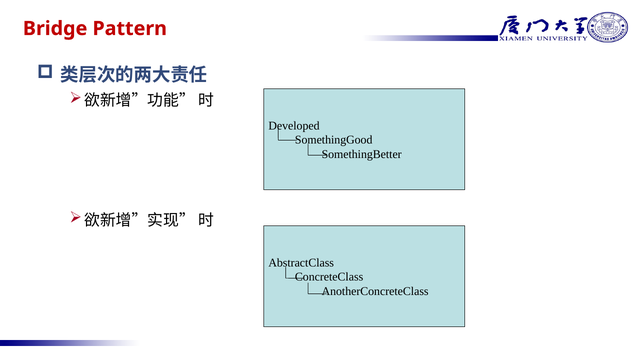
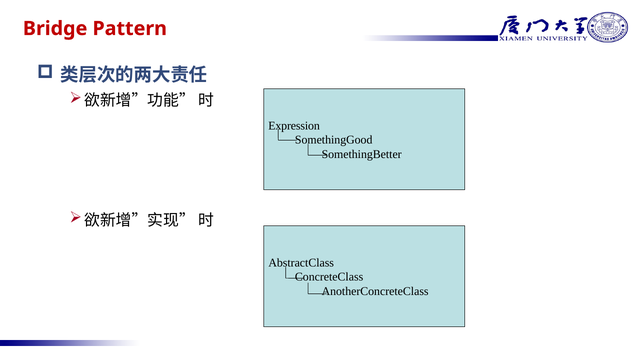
Developed: Developed -> Expression (294, 126)
